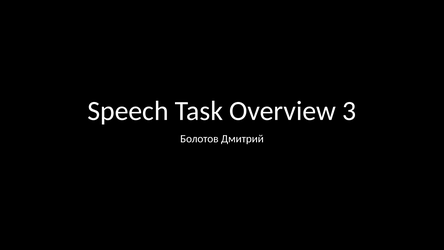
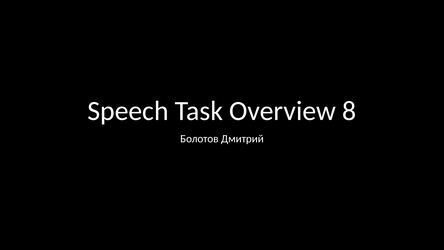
3: 3 -> 8 (349, 111)
